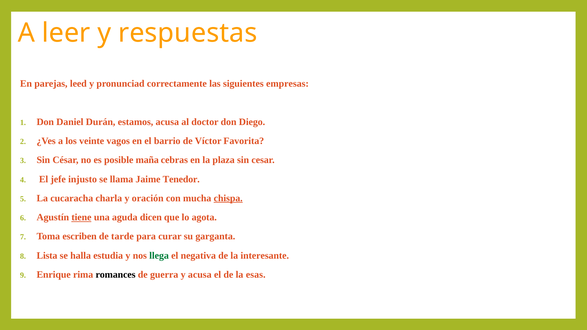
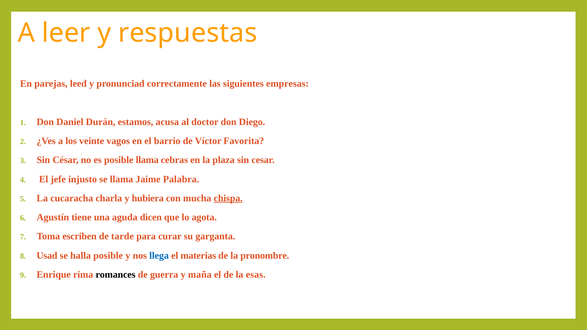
posible maña: maña -> llama (147, 160)
Tenedor: Tenedor -> Palabra (181, 179)
oración: oración -> hubiera (148, 198)
tiene underline: present -> none (81, 217)
Lista: Lista -> Usad (47, 256)
halla estudia: estudia -> posible (108, 256)
llega colour: green -> blue (159, 256)
negativa: negativa -> materias (198, 256)
interesante: interesante -> pronombre (265, 256)
y acusa: acusa -> maña (200, 275)
